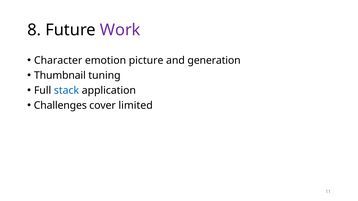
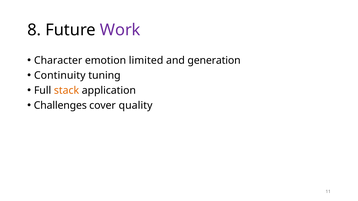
picture: picture -> limited (146, 61)
Thumbnail: Thumbnail -> Continuity (60, 76)
stack colour: blue -> orange (67, 91)
limited: limited -> quality (136, 106)
